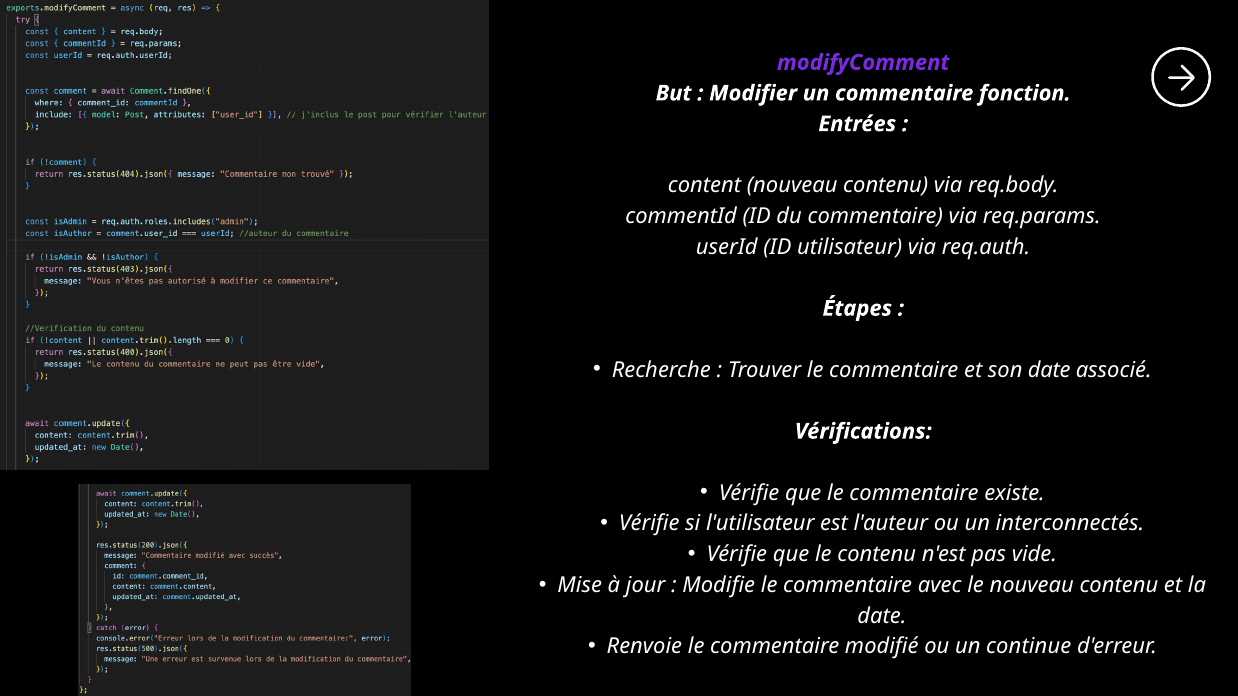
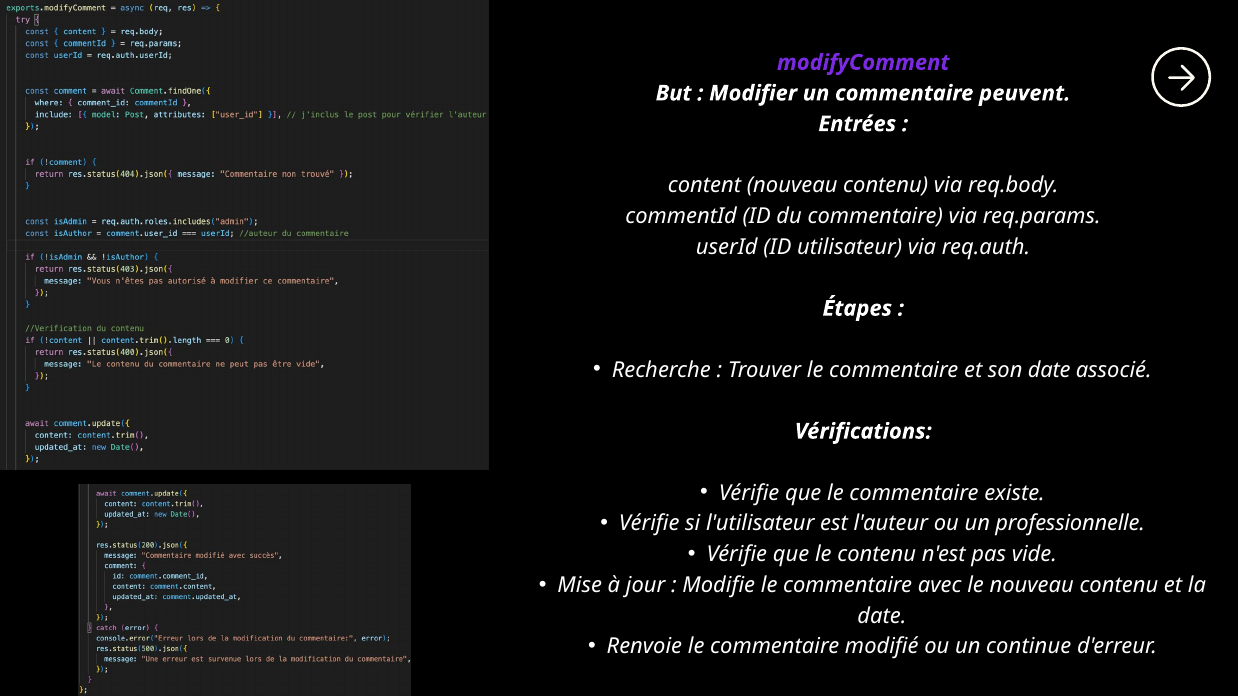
fonction: fonction -> peuvent (1025, 93)
interconnectés: interconnectés -> professionnelle (1070, 524)
